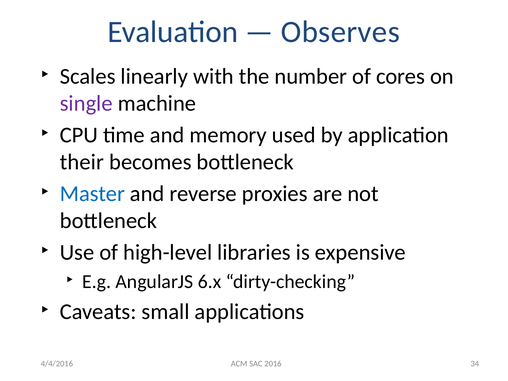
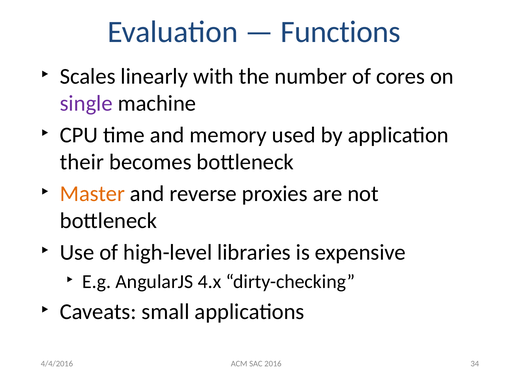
Observes: Observes -> Functions (341, 32)
Master colour: blue -> orange (92, 194)
6.x: 6.x -> 4.x (209, 282)
